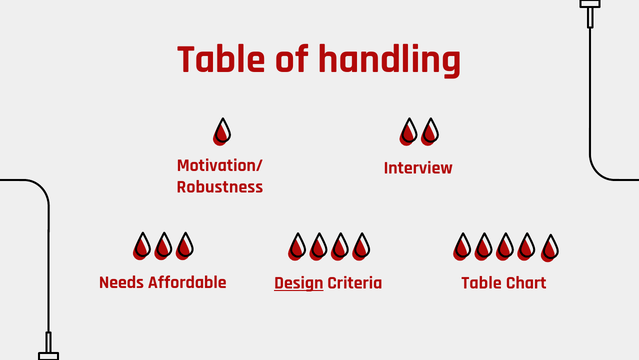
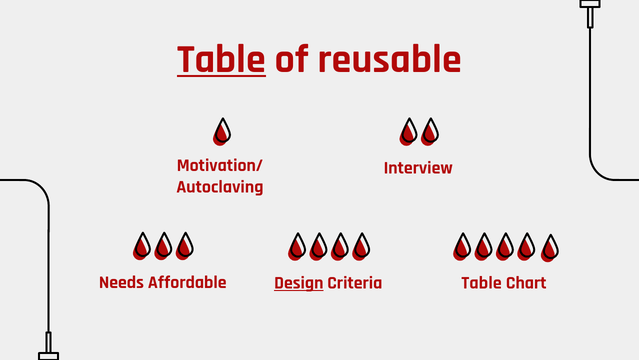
Table underline: none -> present (222, 59)
handling: handling -> reusable (390, 59)
Robustness: Robustness -> Autoclaving (220, 187)
